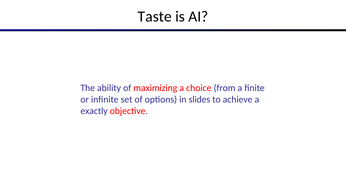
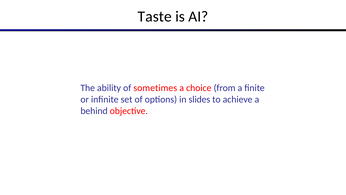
maximizing: maximizing -> sometimes (155, 88)
exactly: exactly -> behind (94, 111)
